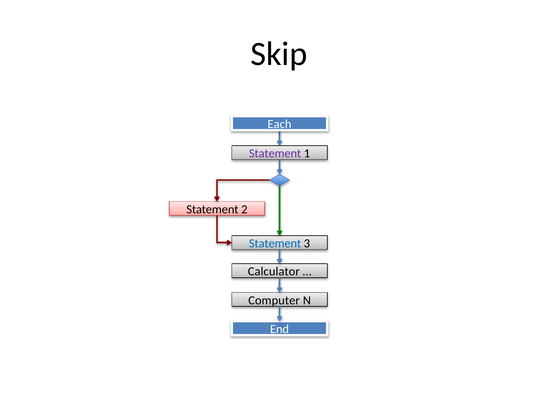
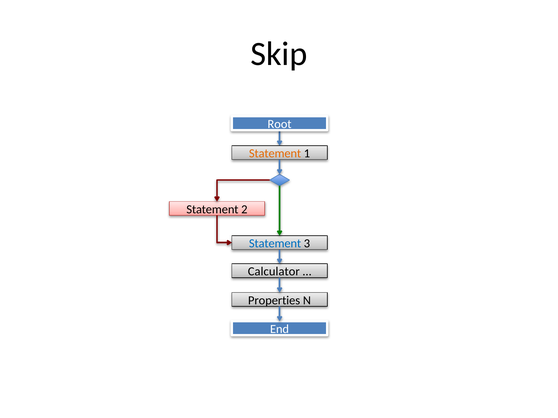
Each: Each -> Root (280, 124)
Statement colour: purple -> orange (275, 154)
Computer: Computer -> Properties (274, 301)
